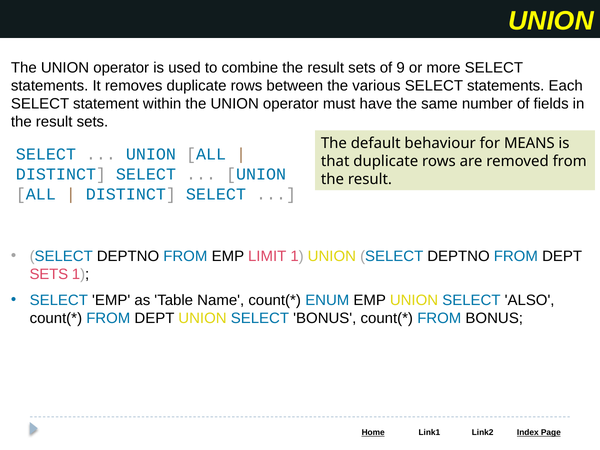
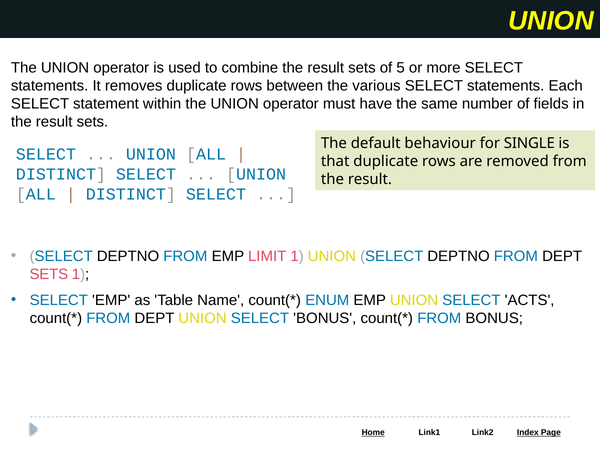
9: 9 -> 5 (401, 68)
MEANS: MEANS -> SINGLE (529, 143)
ALSO: ALSO -> ACTS (530, 300)
